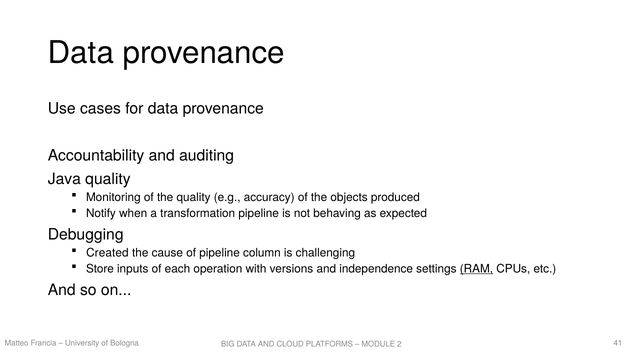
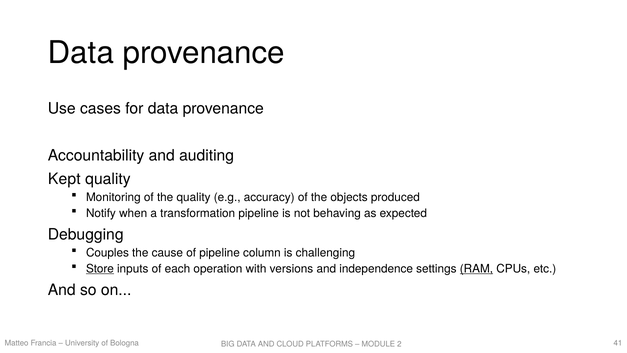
Java: Java -> Kept (64, 179)
Created: Created -> Couples (107, 253)
Store underline: none -> present (100, 268)
